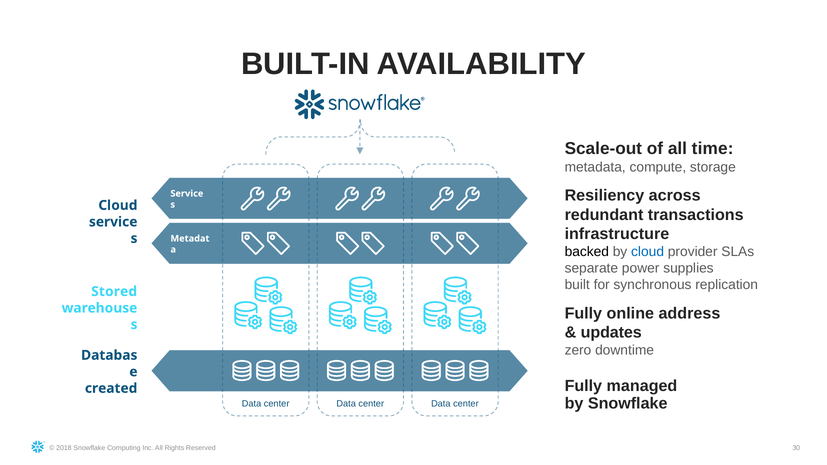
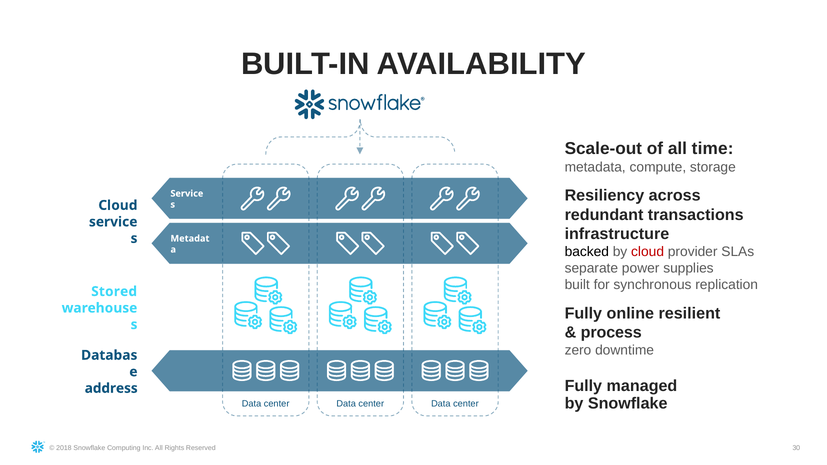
cloud colour: blue -> red (648, 252)
address: address -> resilient (689, 313)
updates: updates -> process (611, 333)
created: created -> address (111, 388)
